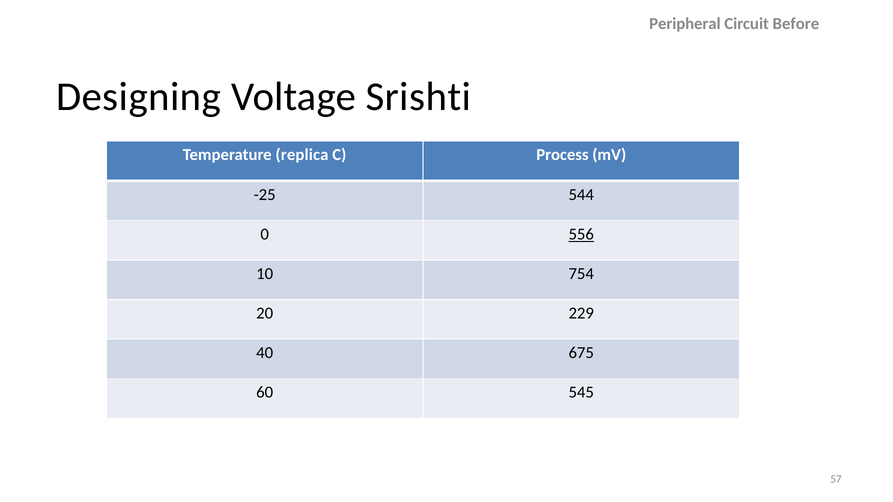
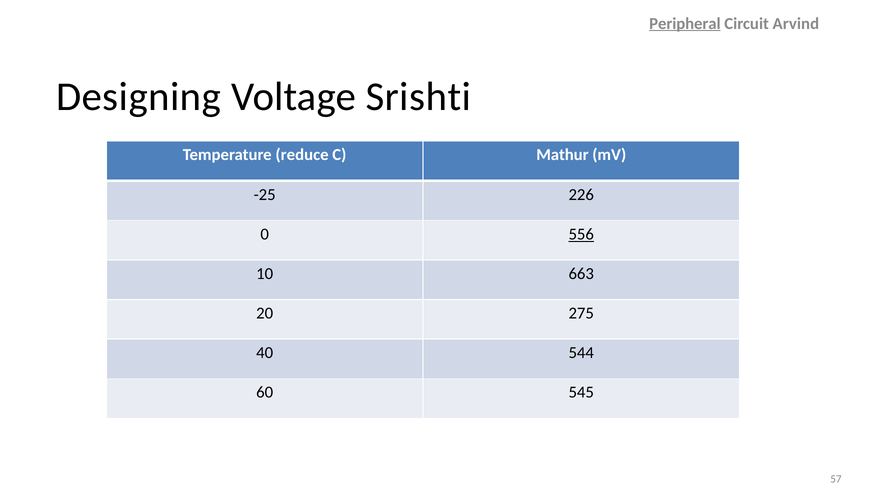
Peripheral underline: none -> present (685, 24)
Before: Before -> Arvind (796, 24)
replica: replica -> reduce (302, 155)
Process: Process -> Mathur (562, 155)
544: 544 -> 226 (581, 195)
754: 754 -> 663 (581, 274)
229: 229 -> 275 (581, 314)
675: 675 -> 544 (581, 353)
